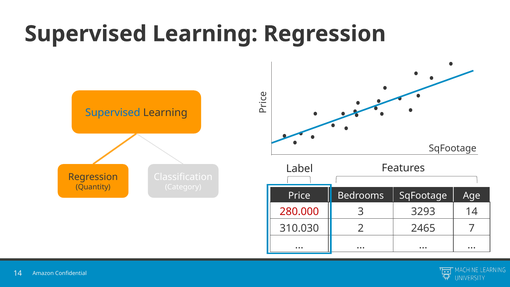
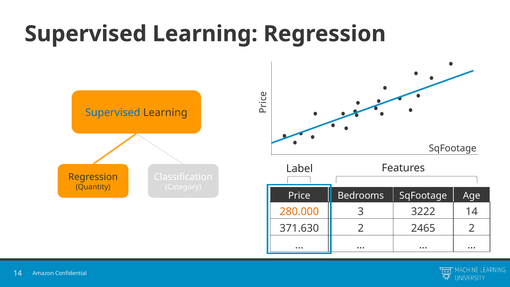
280.000 colour: red -> orange (299, 212)
3293: 3293 -> 3222 (423, 212)
310.030: 310.030 -> 371.630 (299, 228)
2465 7: 7 -> 2 (472, 228)
